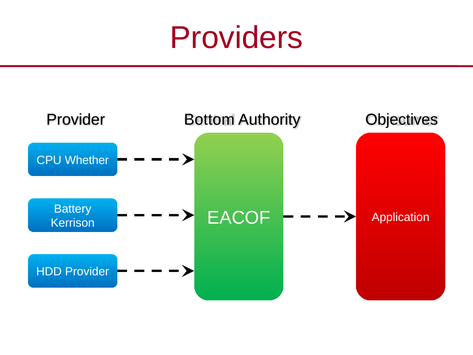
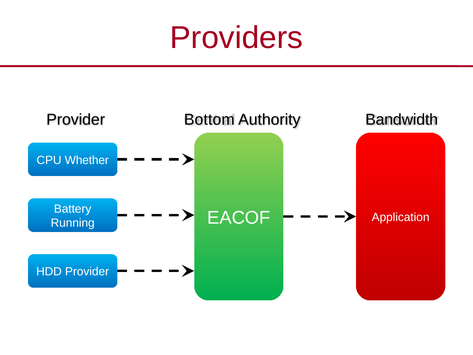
Objectives: Objectives -> Bandwidth (402, 119)
Kerrison: Kerrison -> Running (73, 223)
